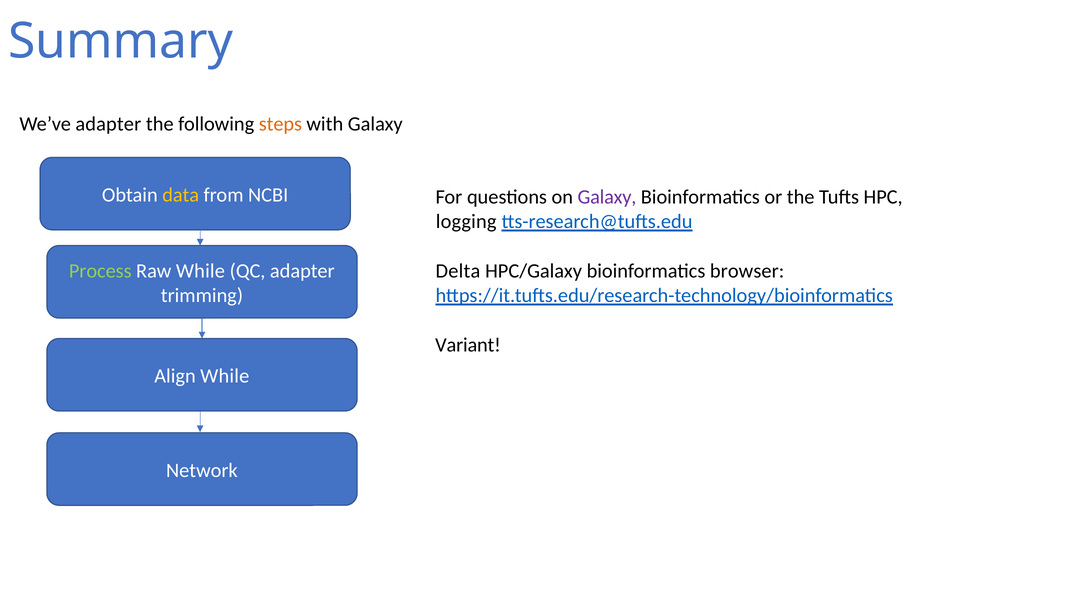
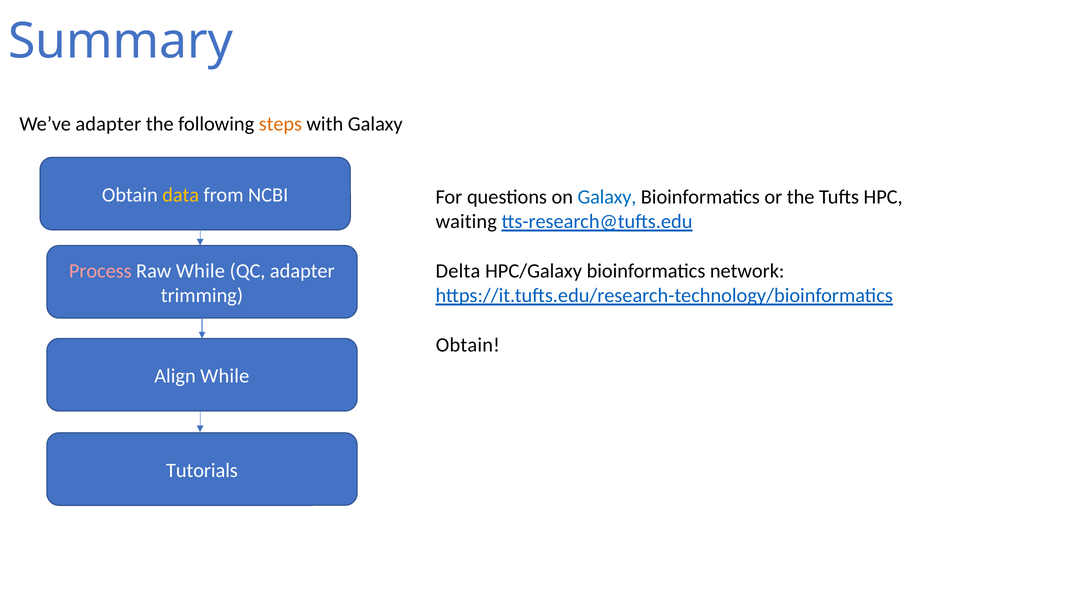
Galaxy colour: purple -> blue (607, 197)
logging: logging -> waiting (466, 221)
Process colour: light green -> pink (100, 271)
browser: browser -> network (747, 271)
Variant: Variant -> Obtain (468, 345)
Network: Network -> Tutorials (202, 470)
